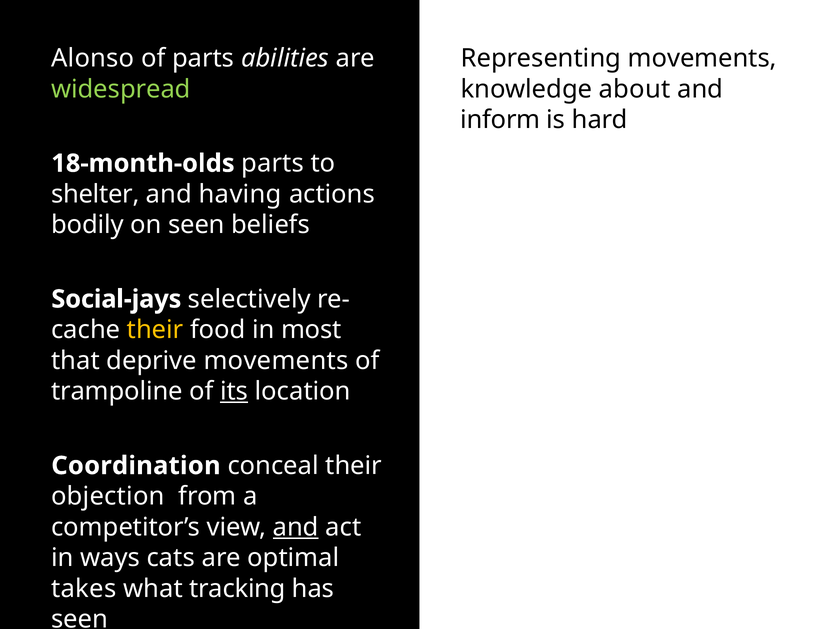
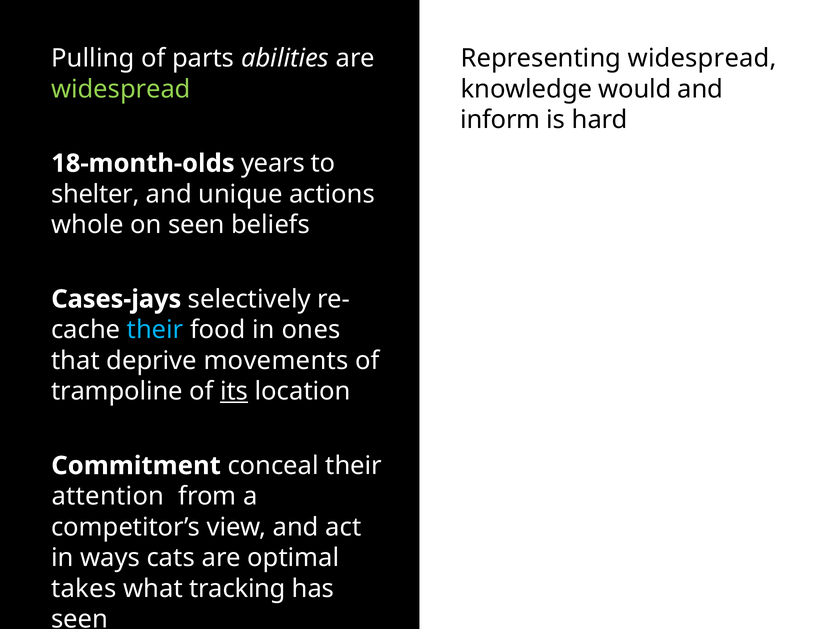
Alonso: Alonso -> Pulling (93, 58)
Representing movements: movements -> widespread (702, 58)
about: about -> would (635, 89)
18-month-olds parts: parts -> years (273, 163)
having: having -> unique (240, 194)
bodily: bodily -> whole (87, 225)
Social-jays: Social-jays -> Cases-jays (116, 299)
their colour: yellow -> light blue (155, 330)
most: most -> ones (311, 330)
Coordination: Coordination -> Commitment (136, 466)
objection: objection -> attention (108, 497)
and underline: present -> none (296, 527)
